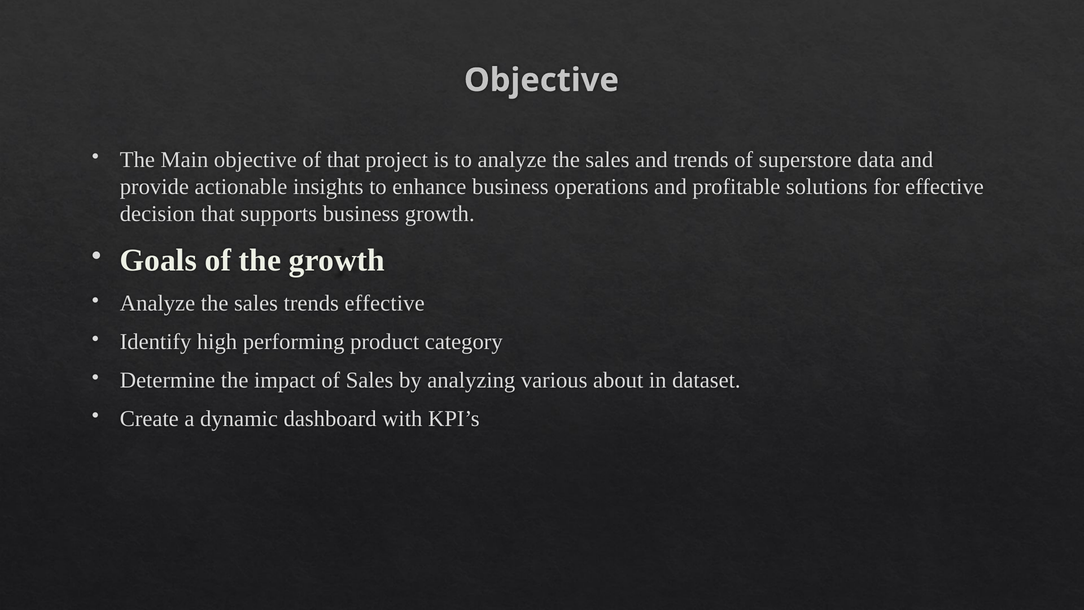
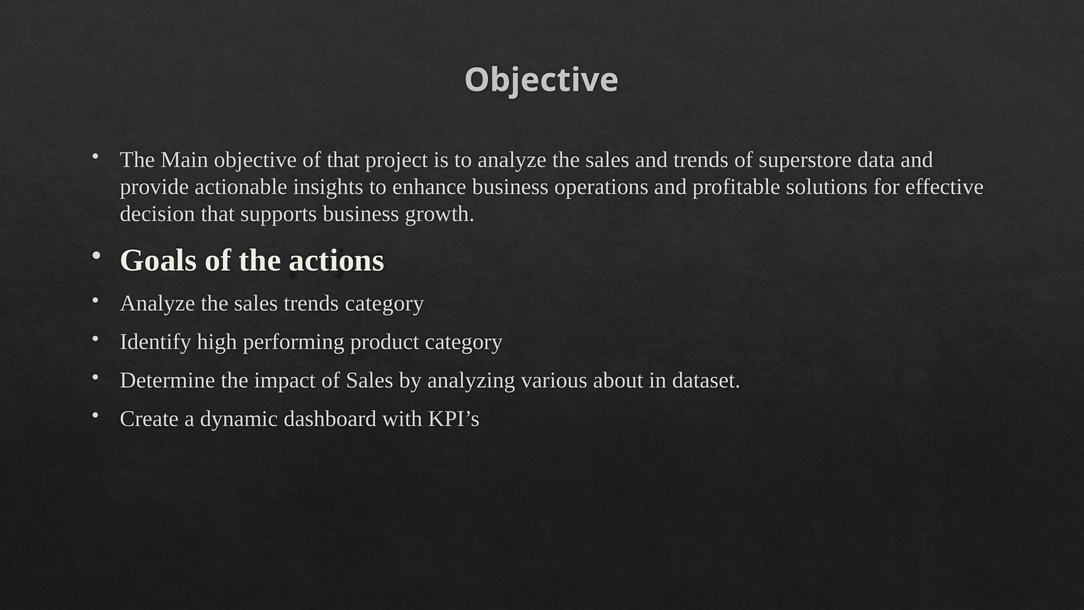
the growth: growth -> actions (337, 260)
trends effective: effective -> category (385, 303)
